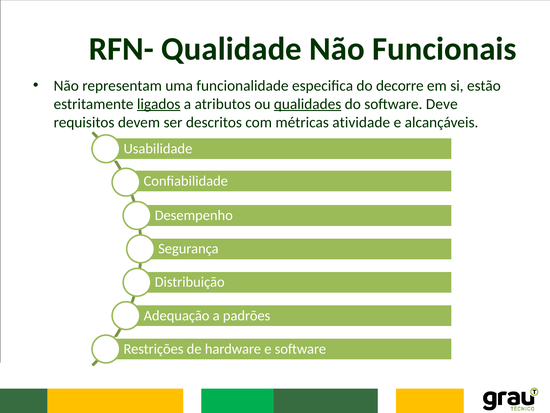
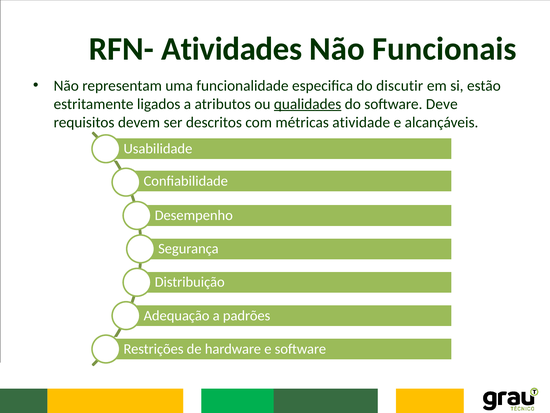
Qualidade: Qualidade -> Atividades (232, 49)
decorre: decorre -> discutir (400, 86)
ligados underline: present -> none (159, 104)
